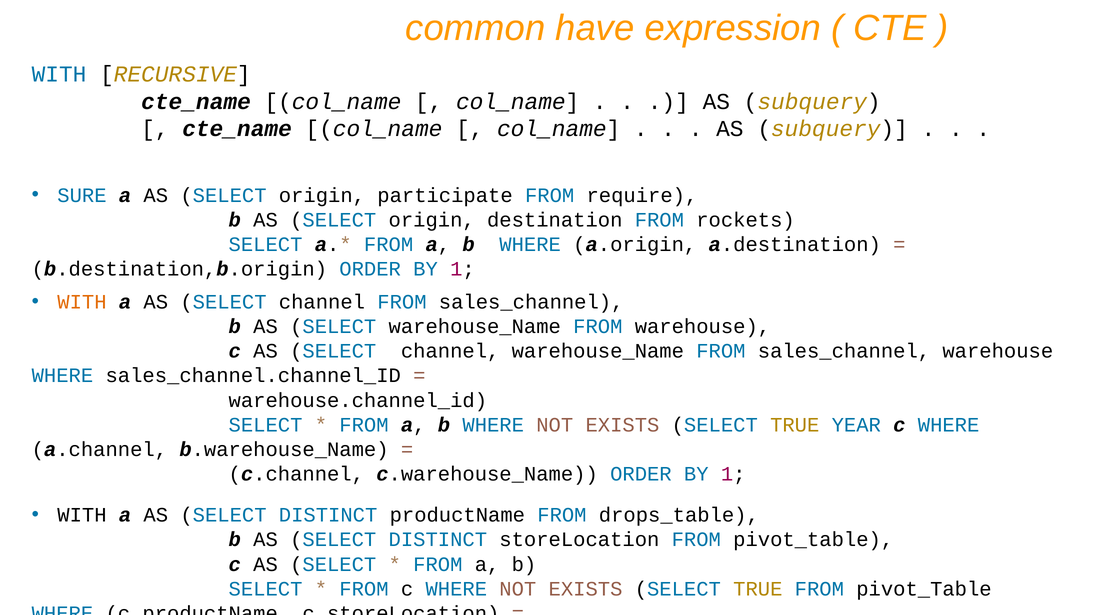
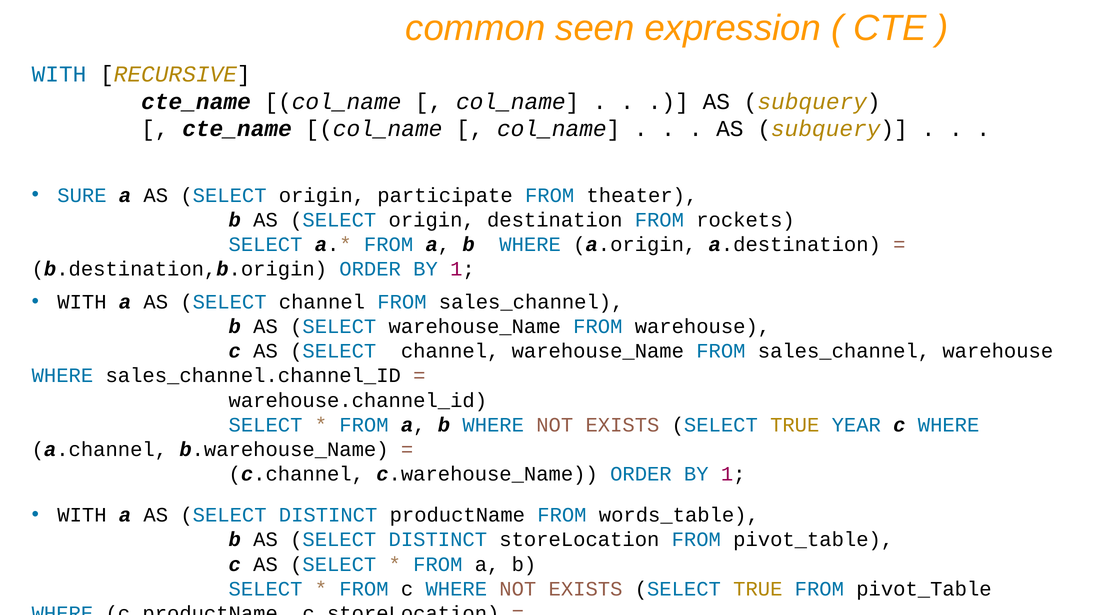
have: have -> seen (595, 28)
require: require -> theater (642, 195)
WITH colour: orange -> black (82, 302)
drops_table: drops_table -> words_table (679, 515)
